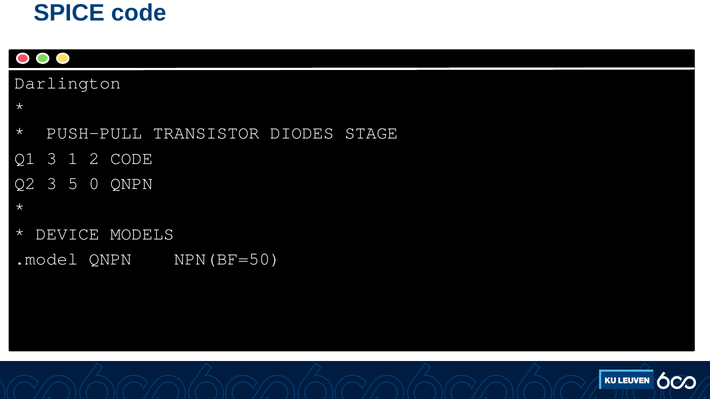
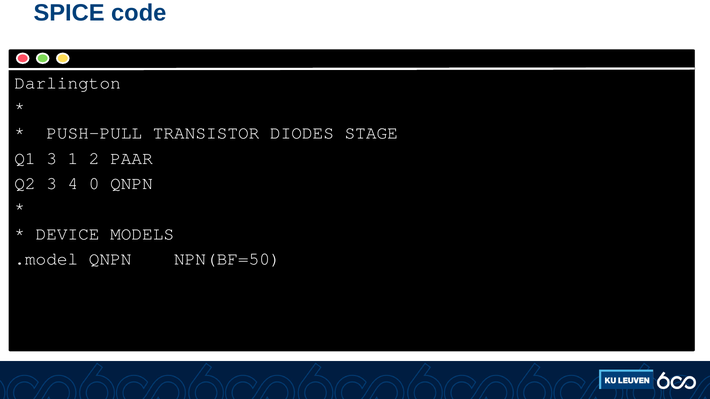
2 CODE: CODE -> PAAR (131, 158)
5: 5 -> 4 (73, 184)
